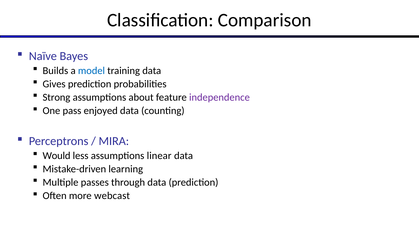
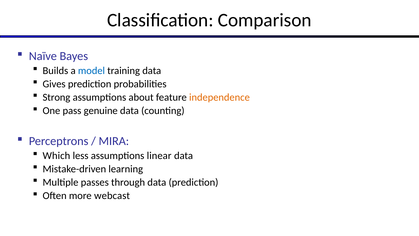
independence colour: purple -> orange (219, 97)
enjoyed: enjoyed -> genuine (101, 111)
Would: Would -> Which (56, 155)
